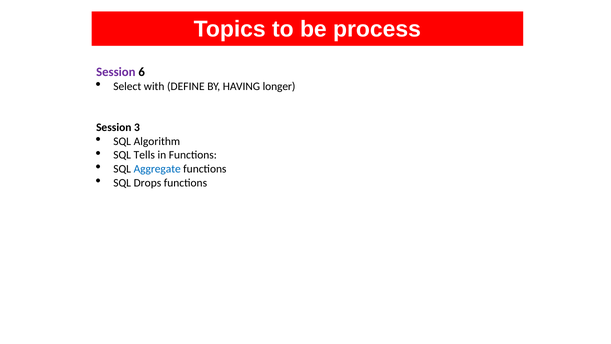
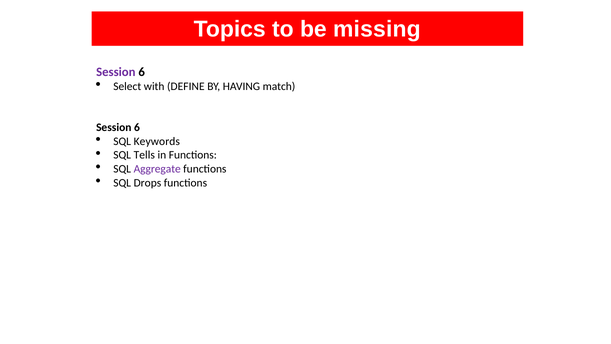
process: process -> missing (377, 29)
longer: longer -> match (279, 86)
3: 3 -> 6 (137, 128)
Algorithm: Algorithm -> Keywords (157, 141)
Aggregate colour: blue -> purple (157, 169)
